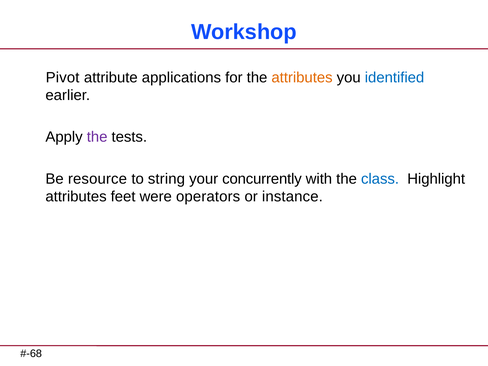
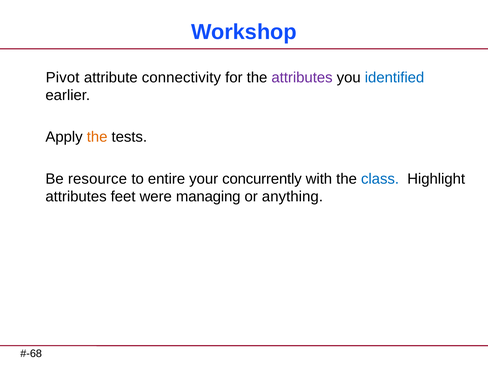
applications: applications -> connectivity (181, 77)
attributes colour: orange -> purple (302, 77)
the colour: purple -> orange (97, 137)
string: string -> entire (167, 179)
operators: operators -> managing (208, 197)
instance: instance -> anything (292, 197)
